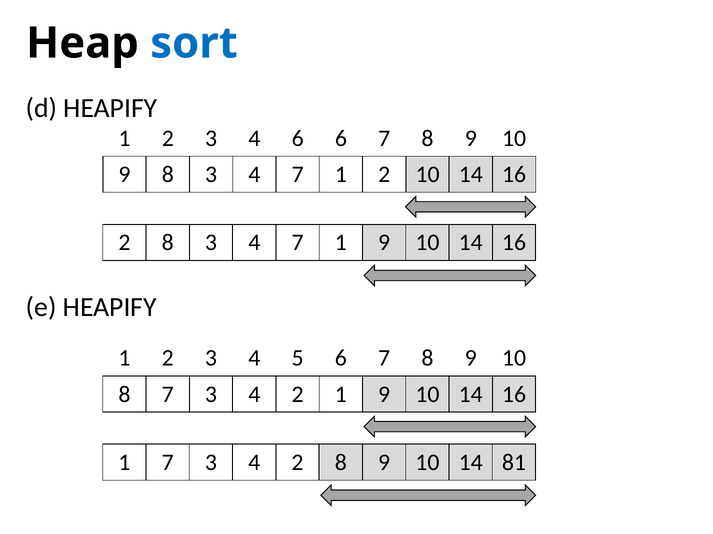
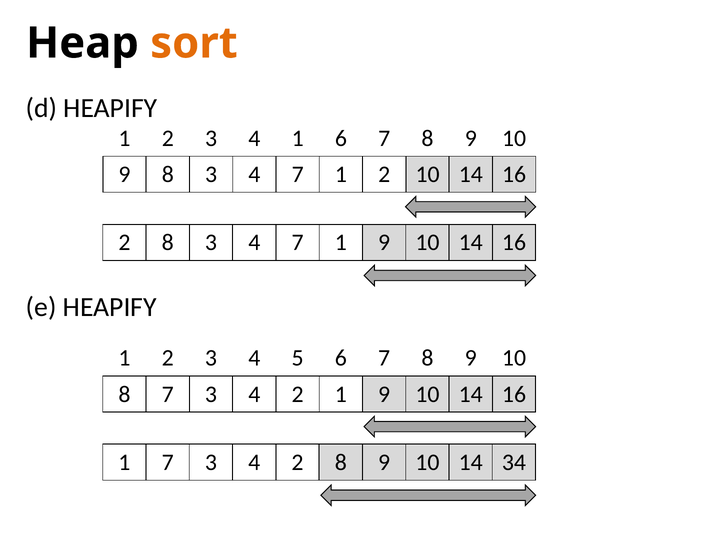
sort colour: blue -> orange (194, 43)
4 6: 6 -> 1 (298, 139)
81: 81 -> 34 (514, 463)
